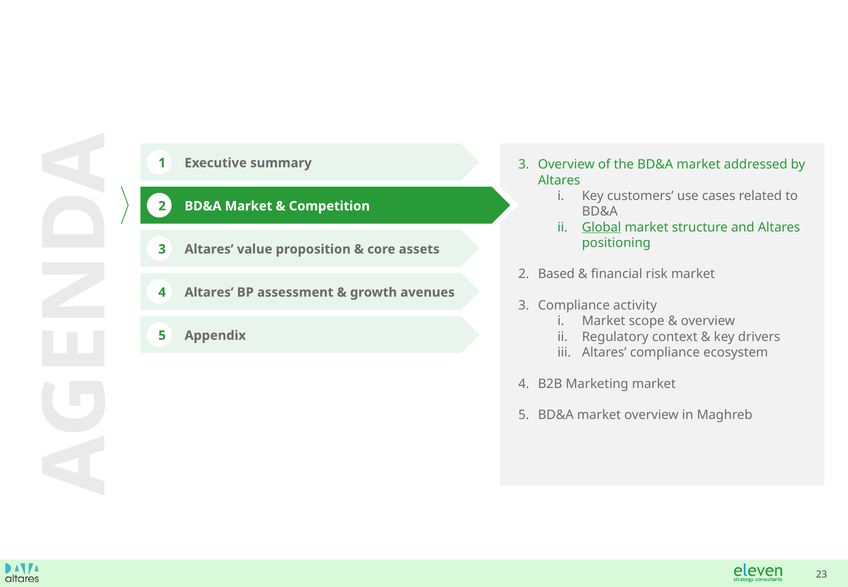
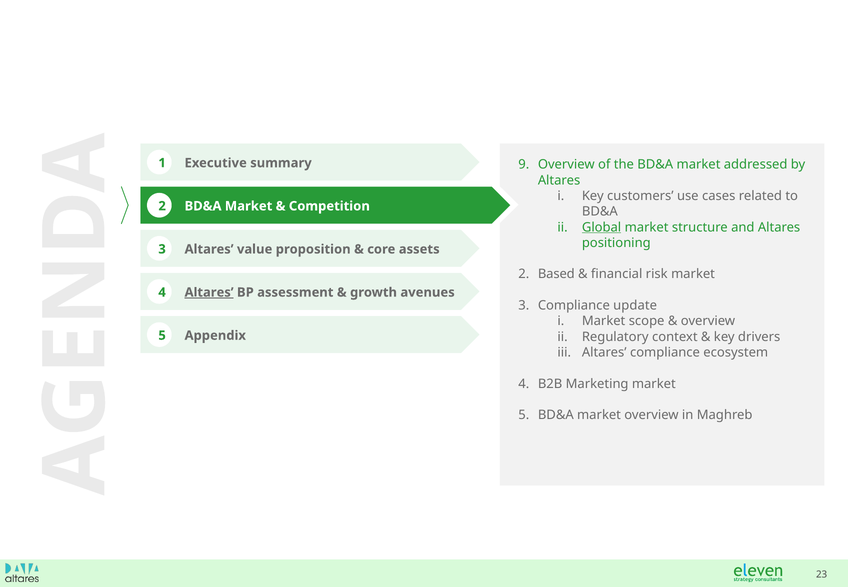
3: 3 -> 9 (524, 165)
Altares underline: none -> present (209, 292)
activity: activity -> update (635, 306)
